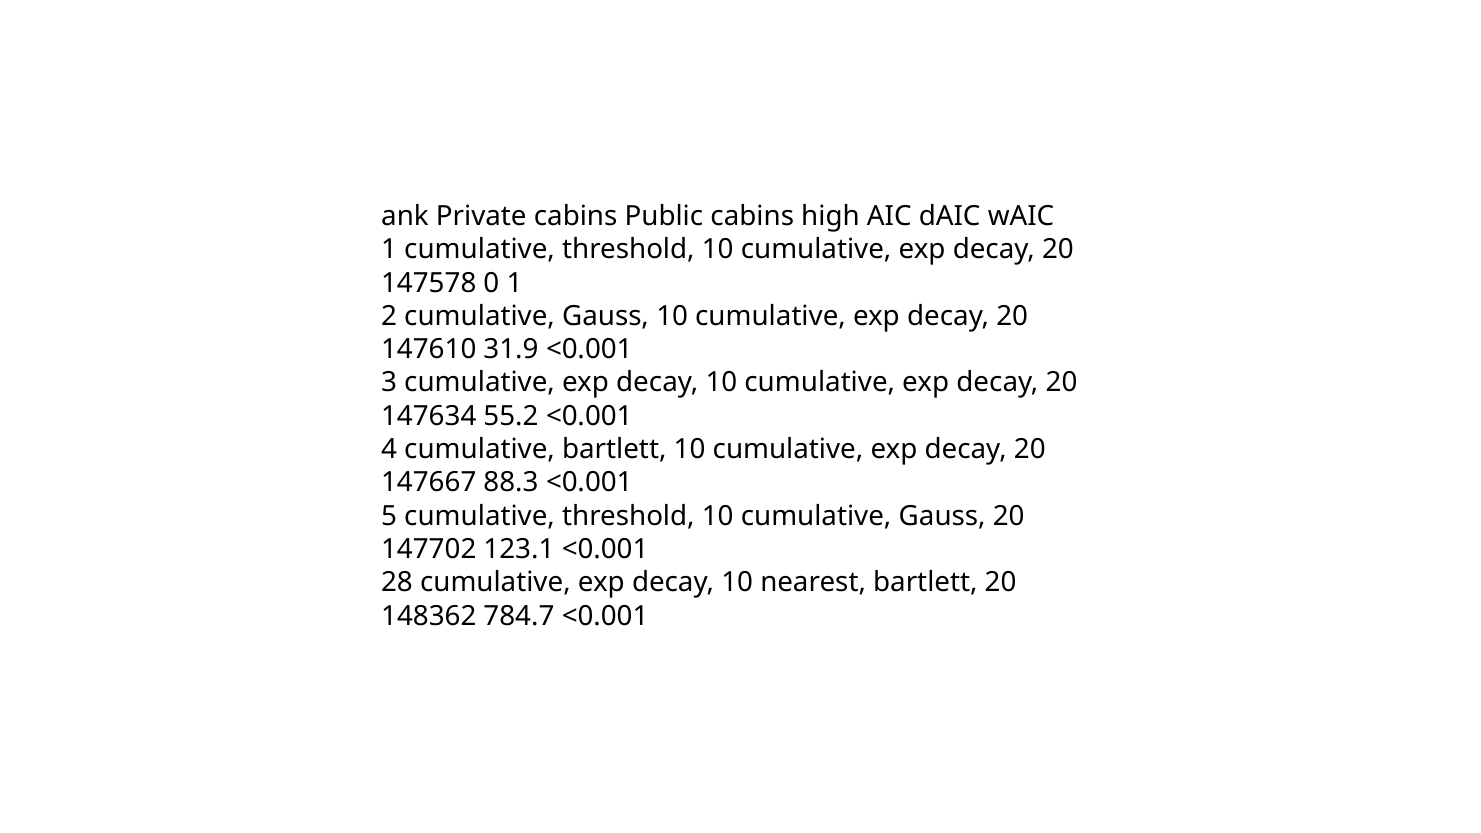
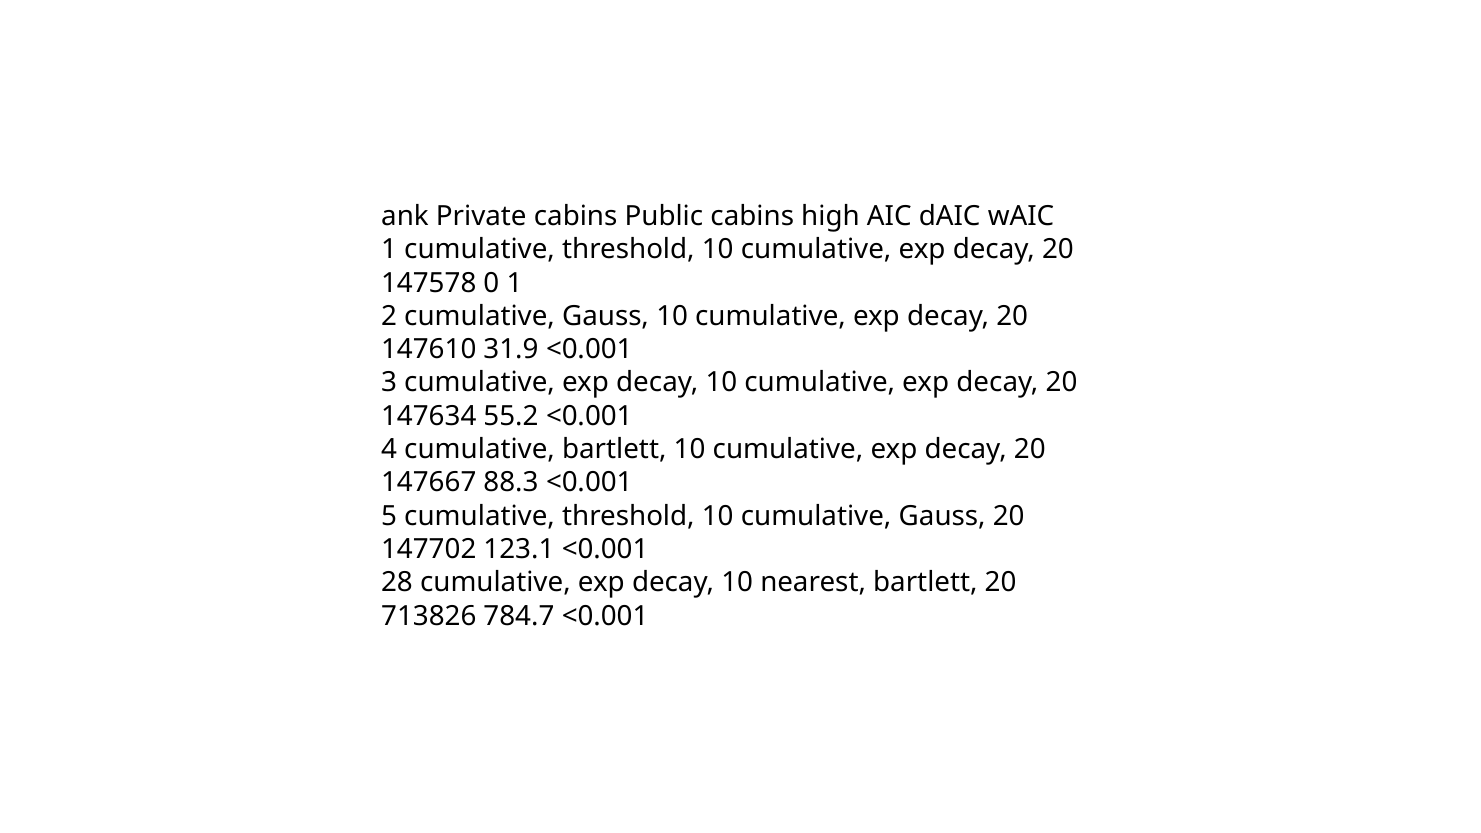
148362: 148362 -> 713826 (429, 616)
